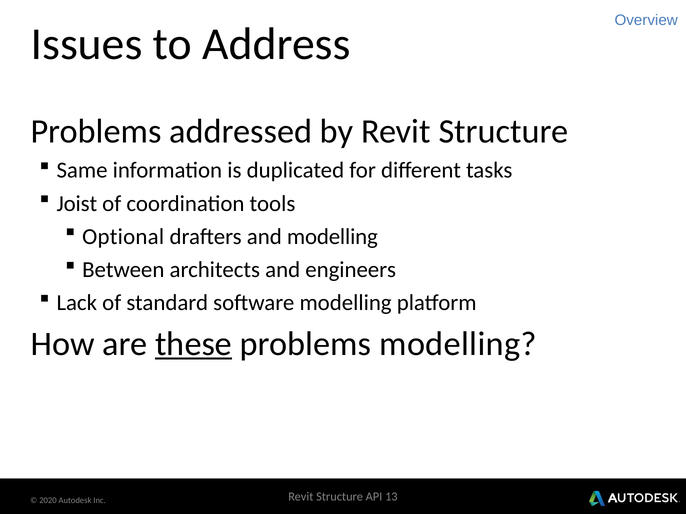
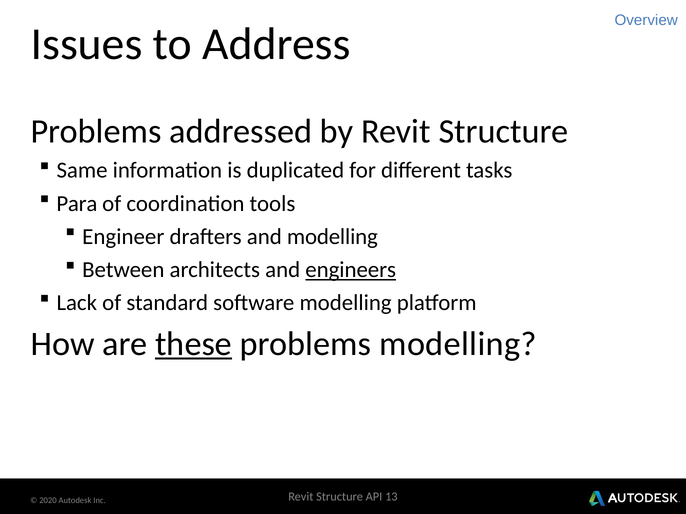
Joist: Joist -> Para (77, 204)
Optional: Optional -> Engineer (123, 237)
engineers underline: none -> present (351, 270)
